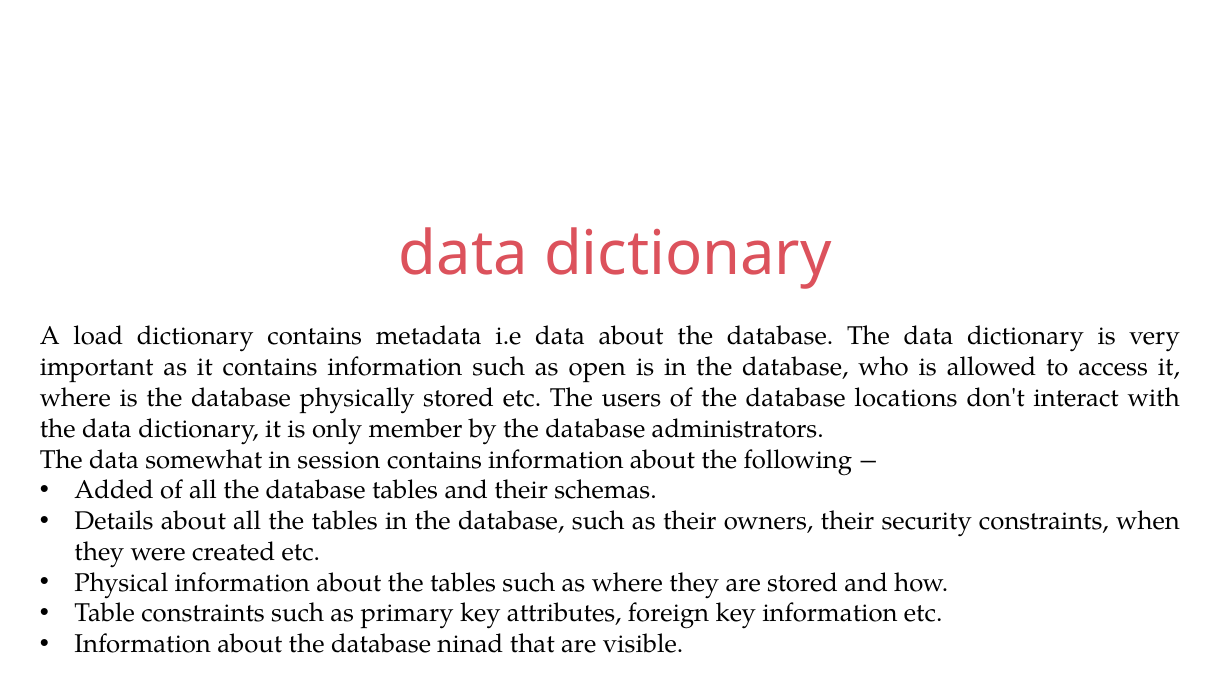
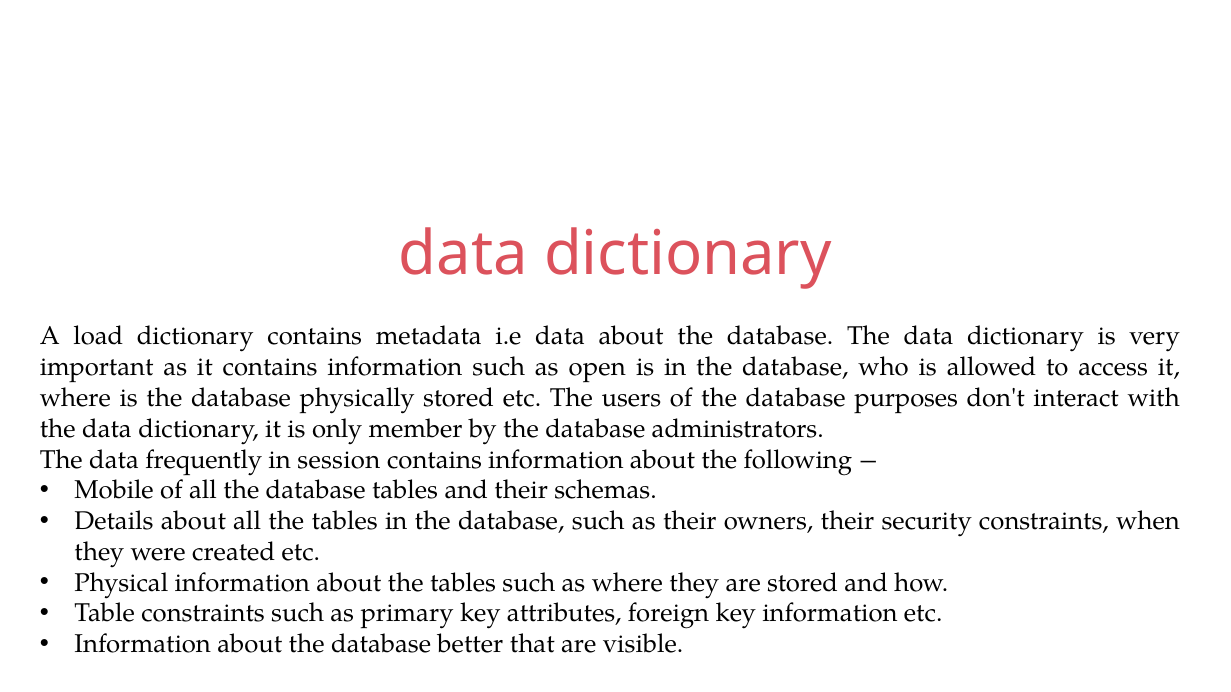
locations: locations -> purposes (906, 398)
somewhat: somewhat -> frequently (204, 460)
Added: Added -> Mobile (114, 491)
ninad: ninad -> better (470, 645)
